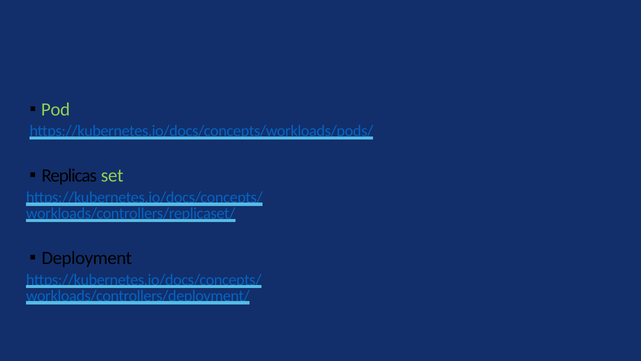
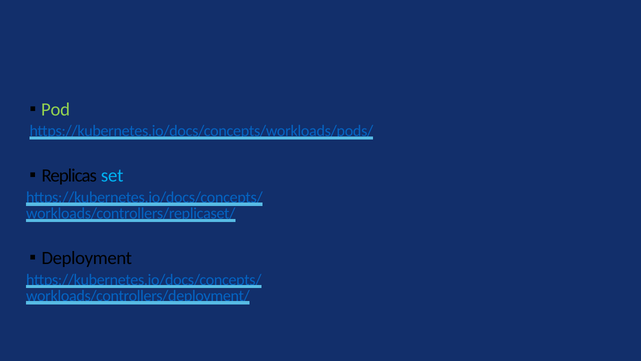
set colour: light green -> light blue (112, 175)
